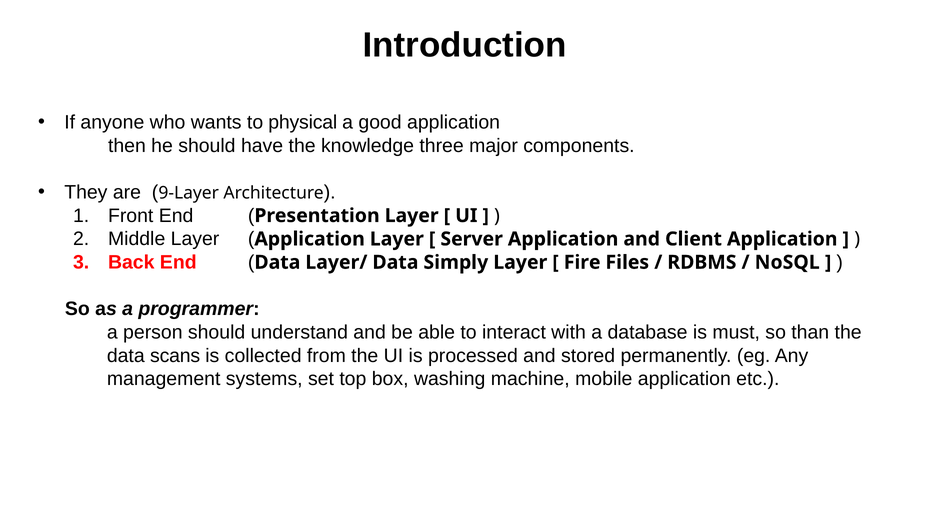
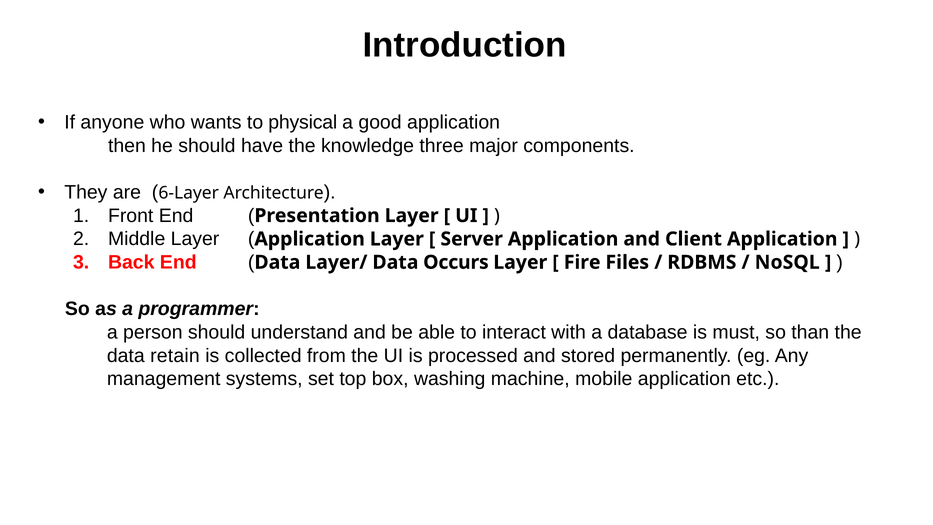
9-Layer: 9-Layer -> 6-Layer (189, 193)
Simply: Simply -> Occurs (456, 262)
scans: scans -> retain (175, 356)
